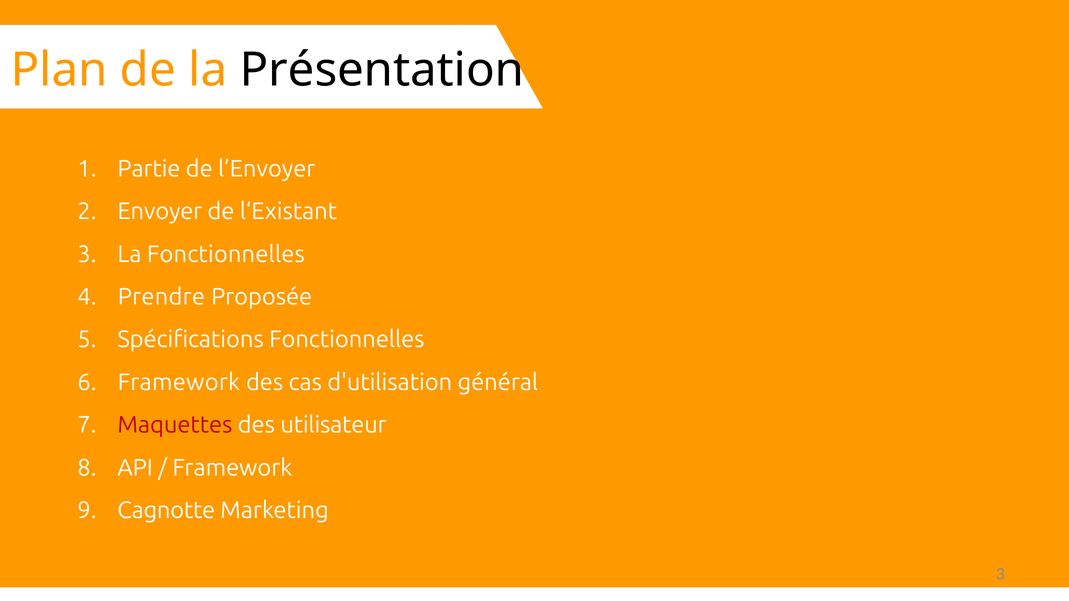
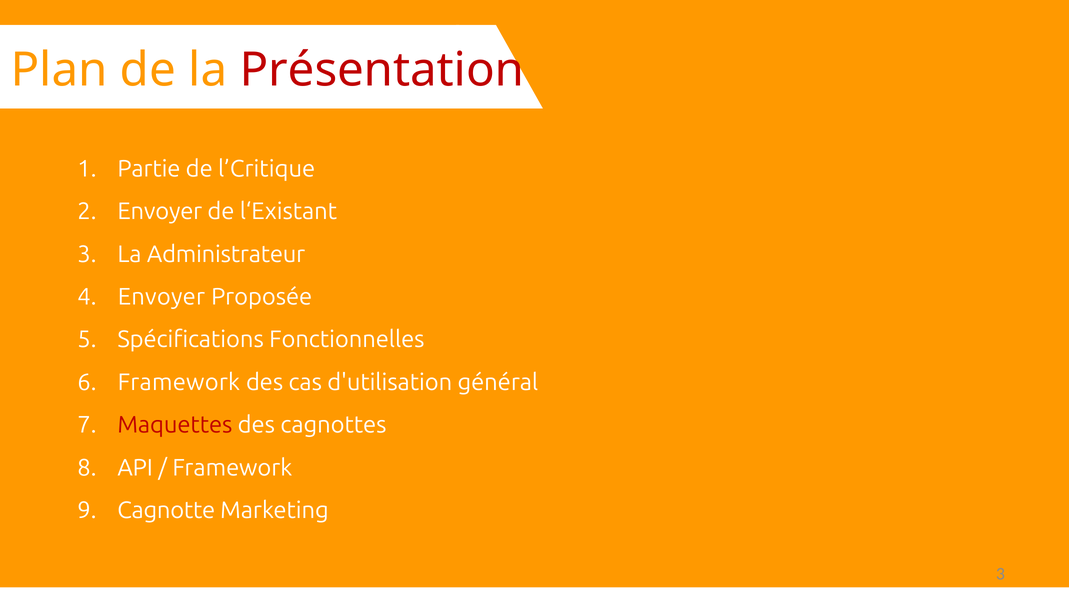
Présentation colour: black -> red (382, 70)
l’Envoyer: l’Envoyer -> l’Critique (267, 169)
La Fonctionnelles: Fonctionnelles -> Administrateur (226, 254)
Prendre: Prendre -> Envoyer (161, 297)
utilisateur: utilisateur -> cagnottes (333, 425)
